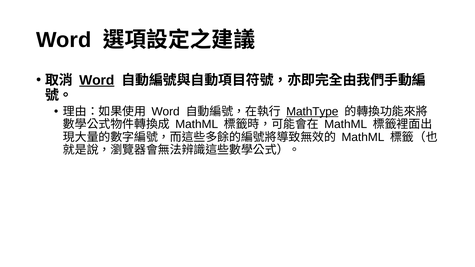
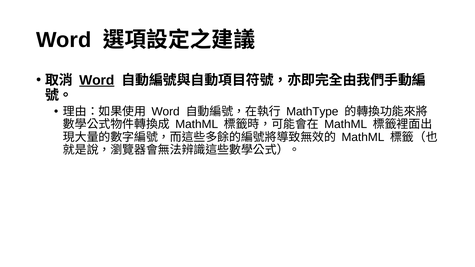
MathType underline: present -> none (312, 112)
